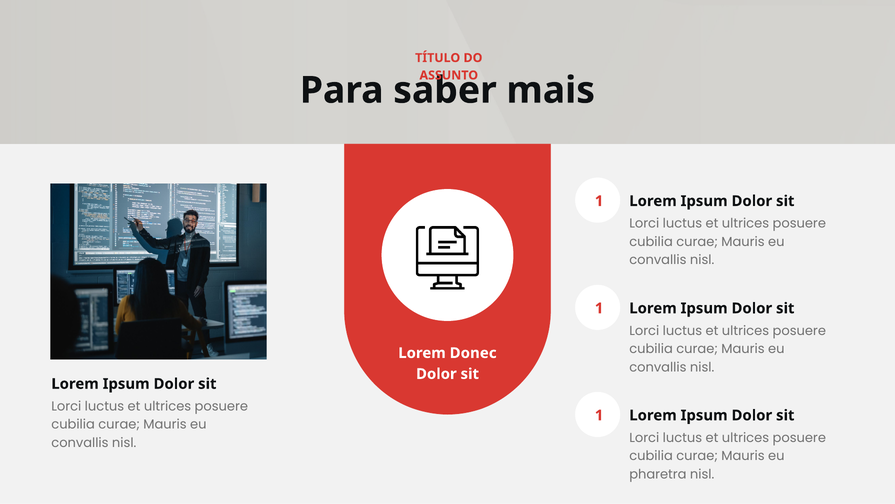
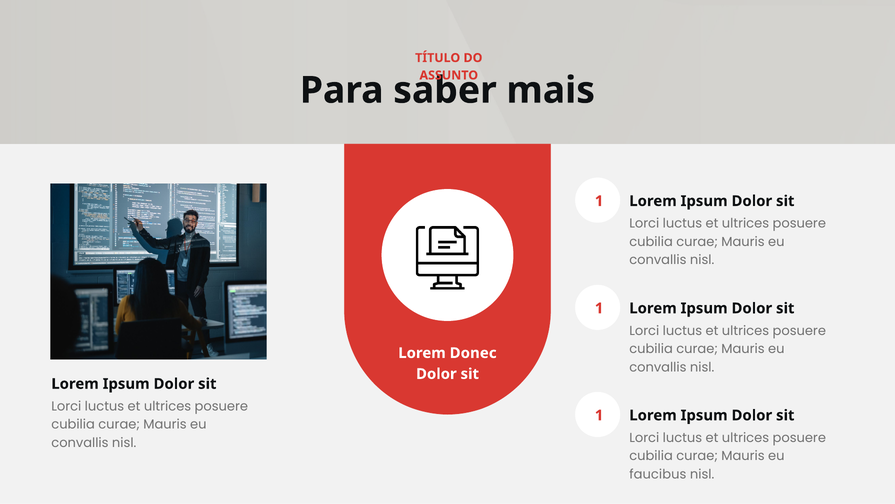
pharetra: pharetra -> faucibus (658, 474)
